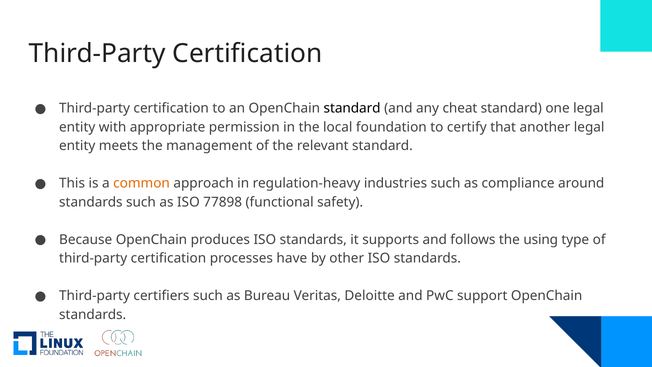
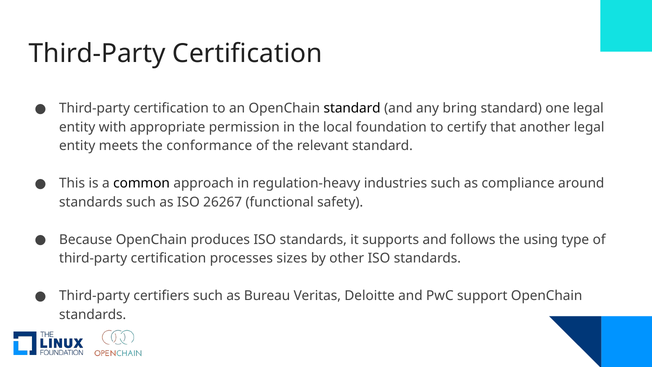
cheat: cheat -> bring (460, 108)
management: management -> conformance (209, 146)
common colour: orange -> black (142, 183)
77898: 77898 -> 26267 (223, 202)
have: have -> sizes (292, 258)
